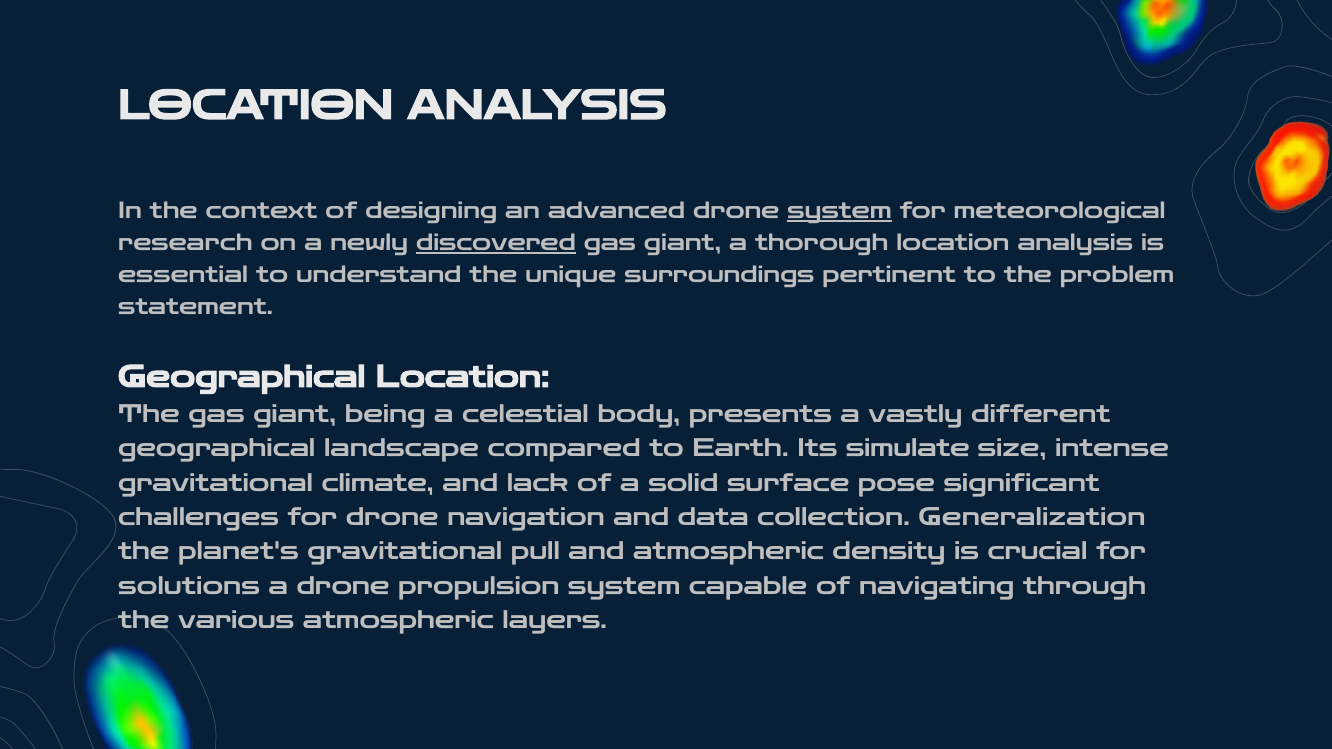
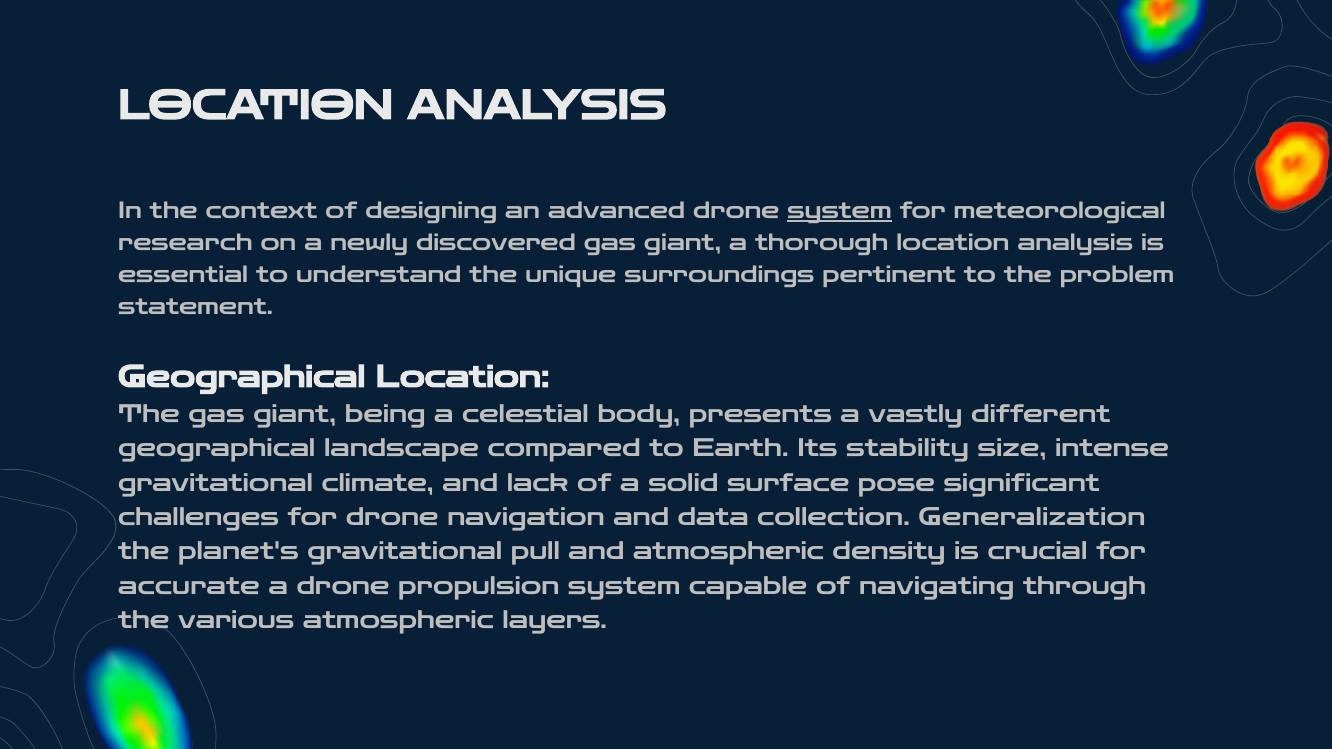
discovered underline: present -> none (496, 243)
simulate: simulate -> stability (908, 449)
solutions: solutions -> accurate (189, 586)
